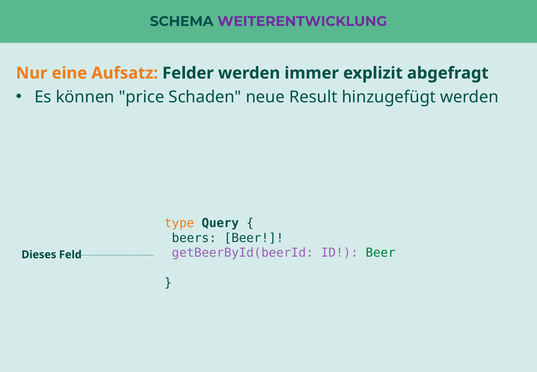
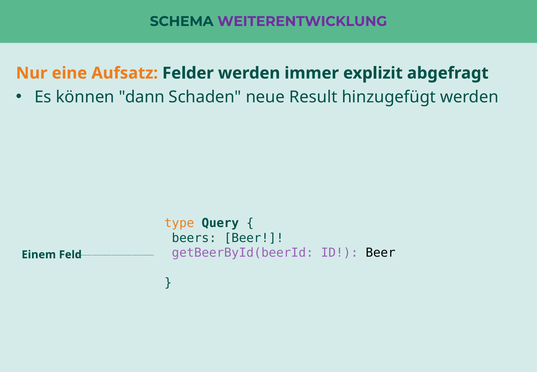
price: price -> dann (142, 97)
Beer colour: green -> black (381, 253)
Dieses: Dieses -> Einem (39, 254)
